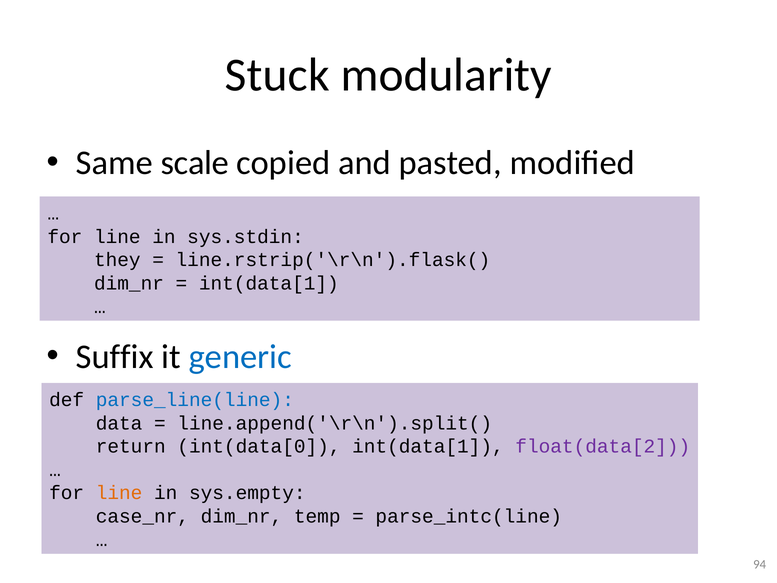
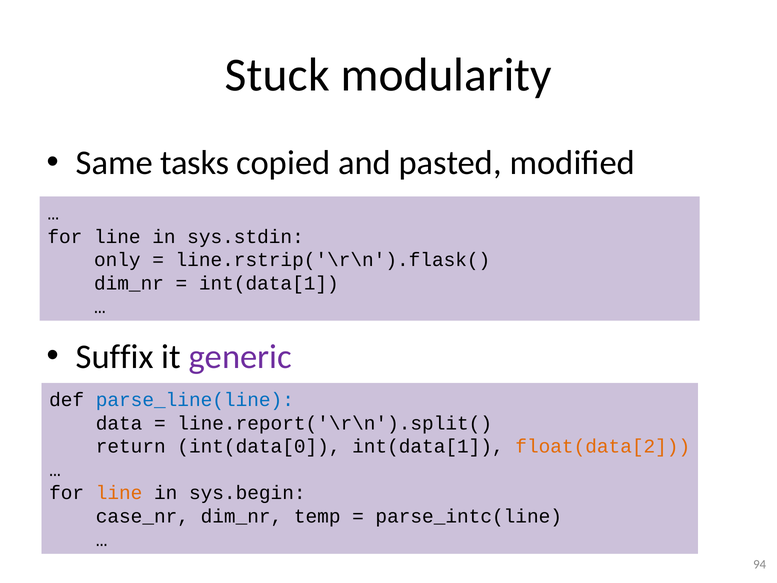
scale: scale -> tasks (195, 163)
they: they -> only (117, 260)
generic colour: blue -> purple (240, 356)
line.append('\r\n').split(: line.append('\r\n').split( -> line.report('\r\n').split( (335, 423)
float(data[2 colour: purple -> orange (603, 446)
sys.empty: sys.empty -> sys.begin (247, 493)
